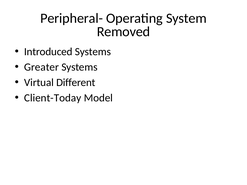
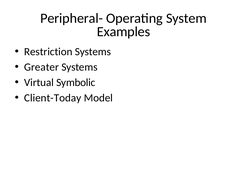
Removed: Removed -> Examples (124, 32)
Introduced: Introduced -> Restriction (48, 52)
Different: Different -> Symbolic (76, 83)
